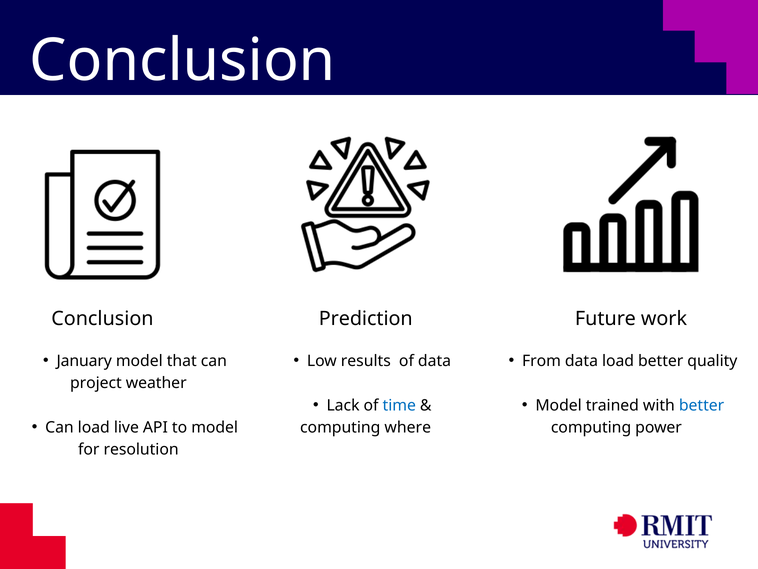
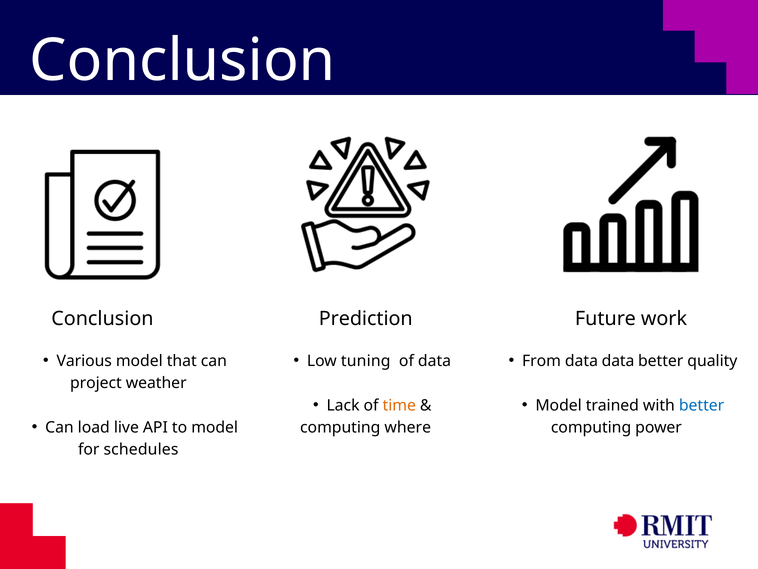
January: January -> Various (84, 361)
results: results -> tuning (366, 361)
data load: load -> data (618, 361)
time colour: blue -> orange (399, 405)
resolution: resolution -> schedules (141, 449)
